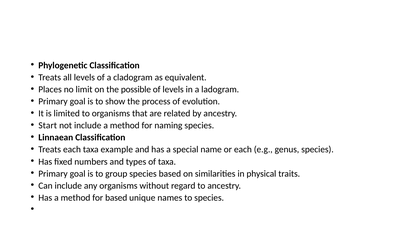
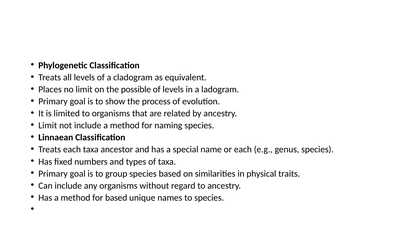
Start: Start -> Limit (48, 125)
example: example -> ancestor (117, 149)
